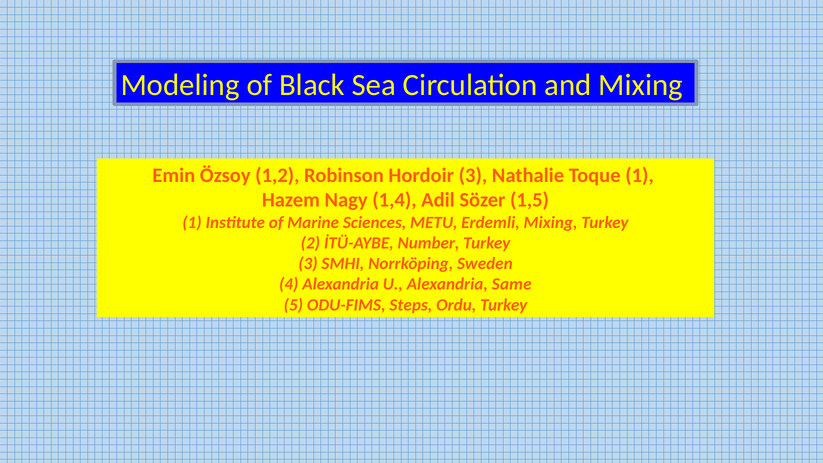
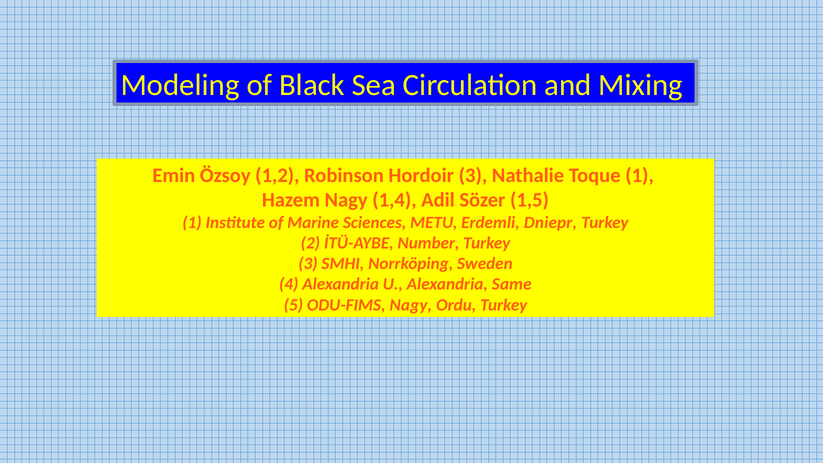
Erdemli Mixing: Mixing -> Dniepr (550, 222)
ODU-FIMS Steps: Steps -> Nagy (411, 305)
